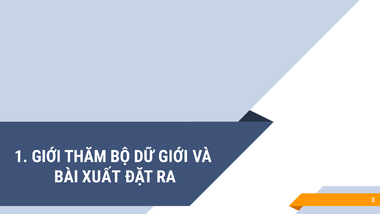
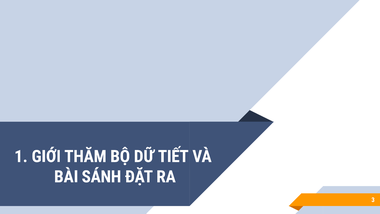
DỮ GIỚI: GIỚI -> TIẾT (173, 156)
XUẤT: XUẤT -> SÁNH (101, 177)
